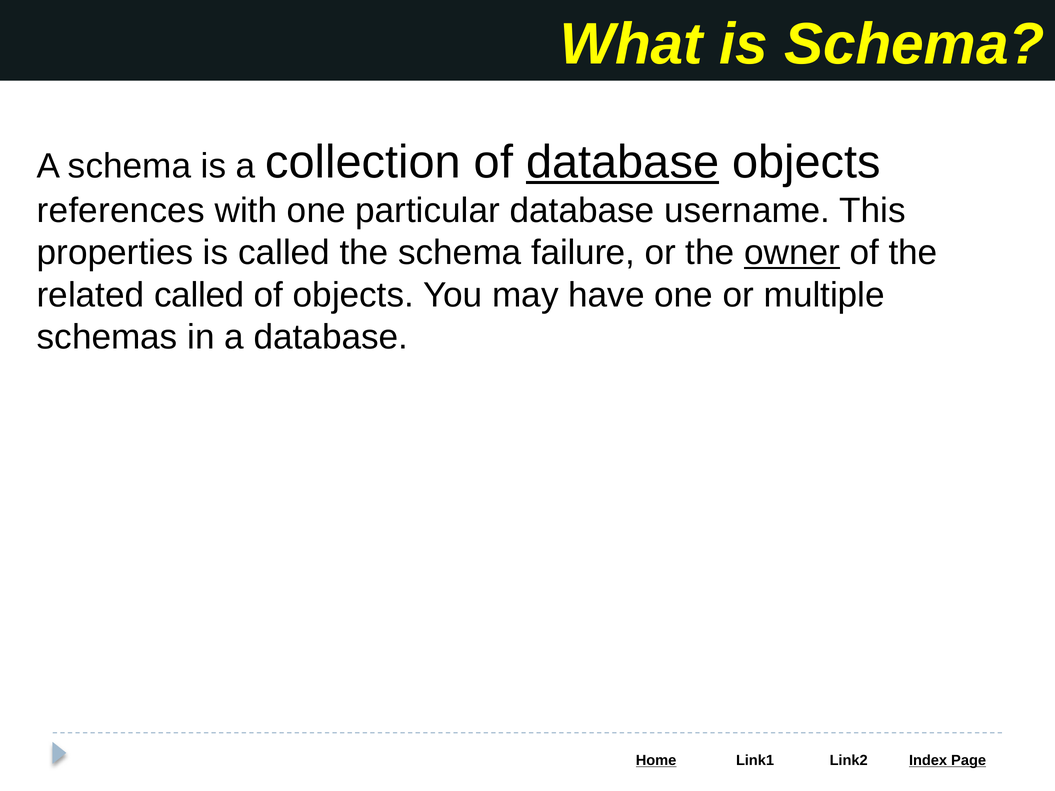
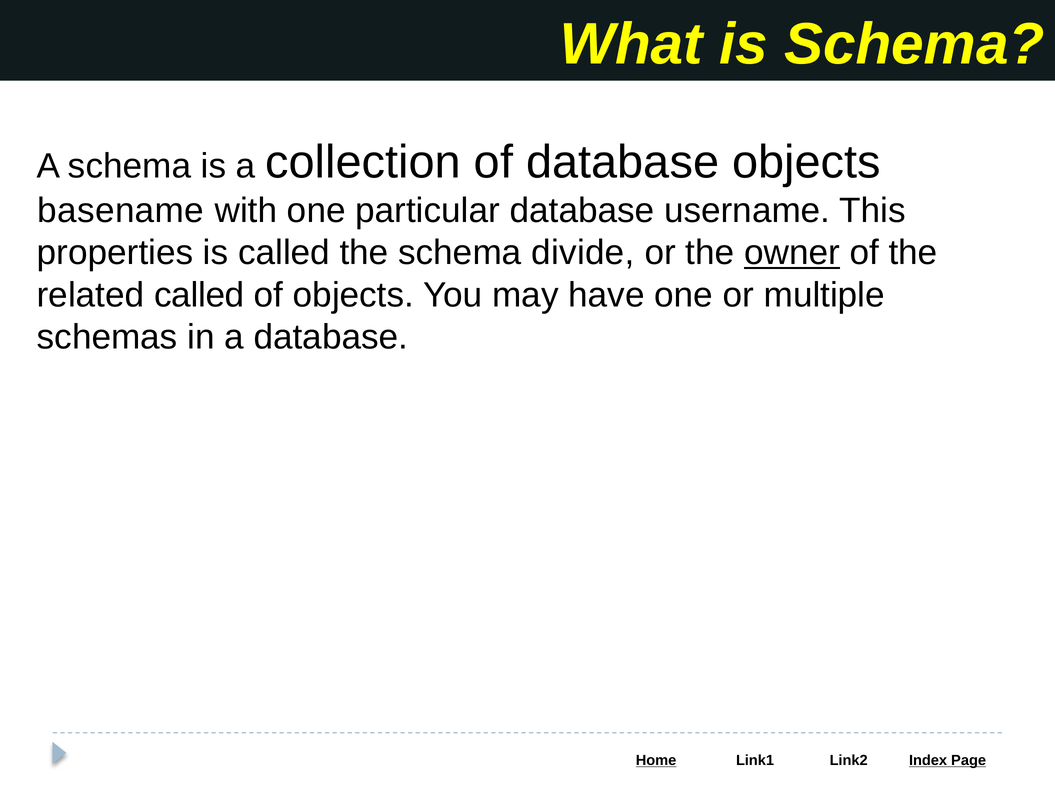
database underline: present -> none (623, 162)
references: references -> basename (121, 211)
failure: failure -> divide (583, 253)
